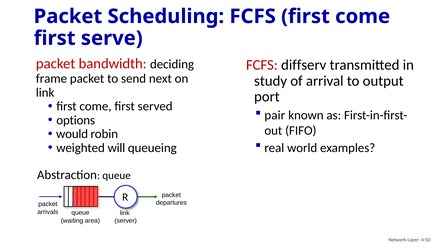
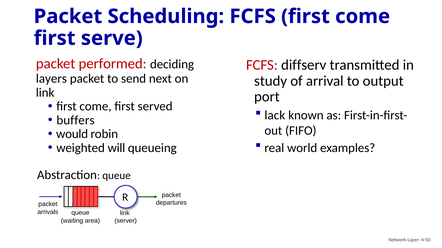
bandwidth: bandwidth -> performed (113, 64)
frame: frame -> layers (51, 79)
pair: pair -> lack (275, 115)
options: options -> buffers (76, 120)
